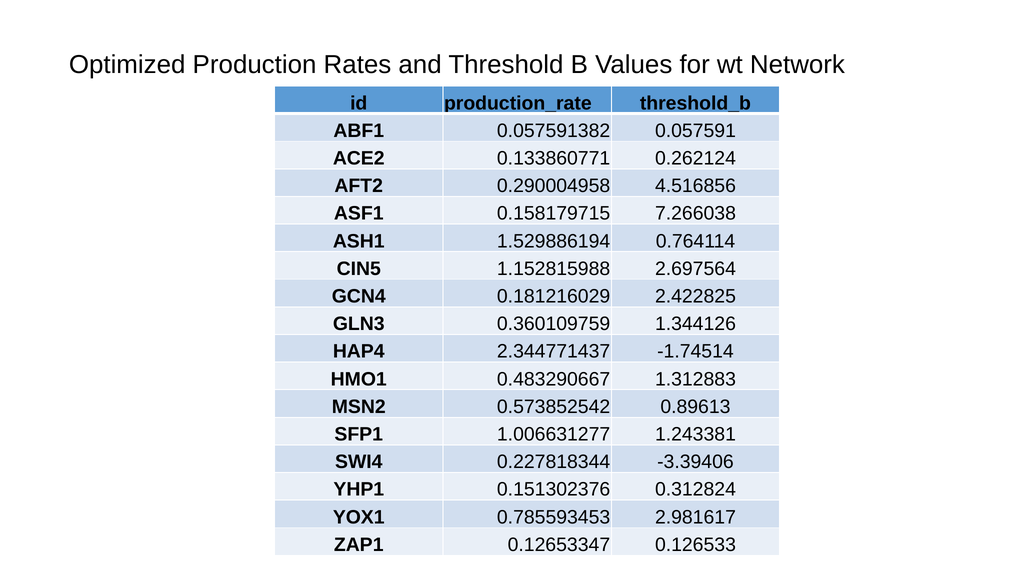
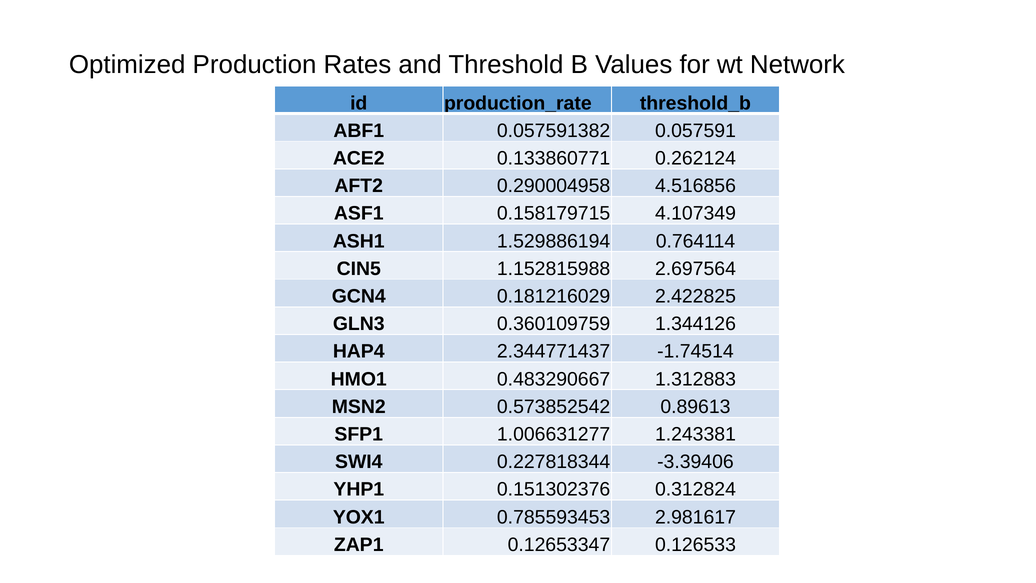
7.266038: 7.266038 -> 4.107349 (695, 213)
